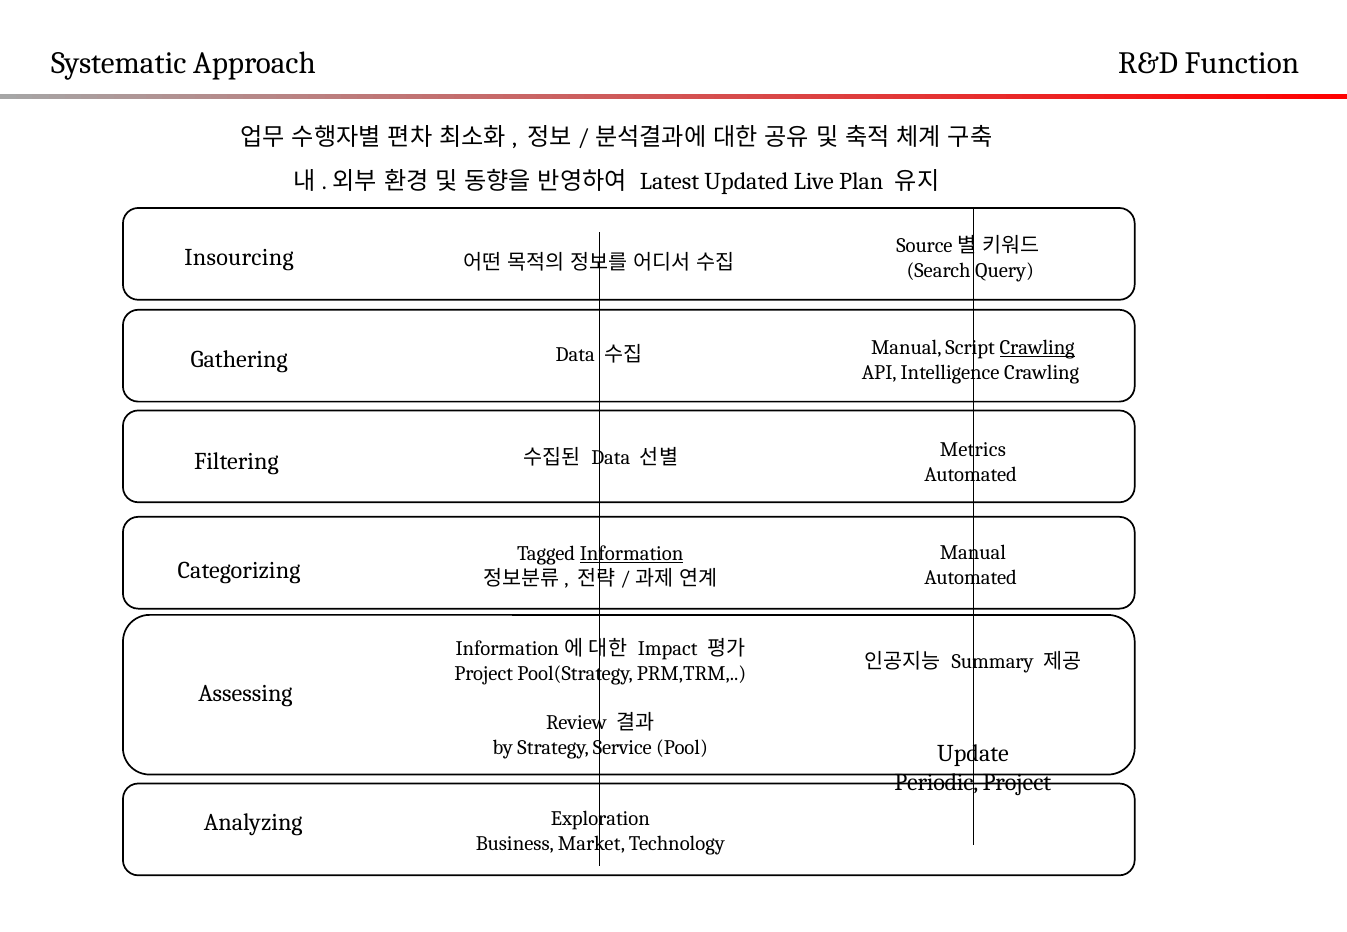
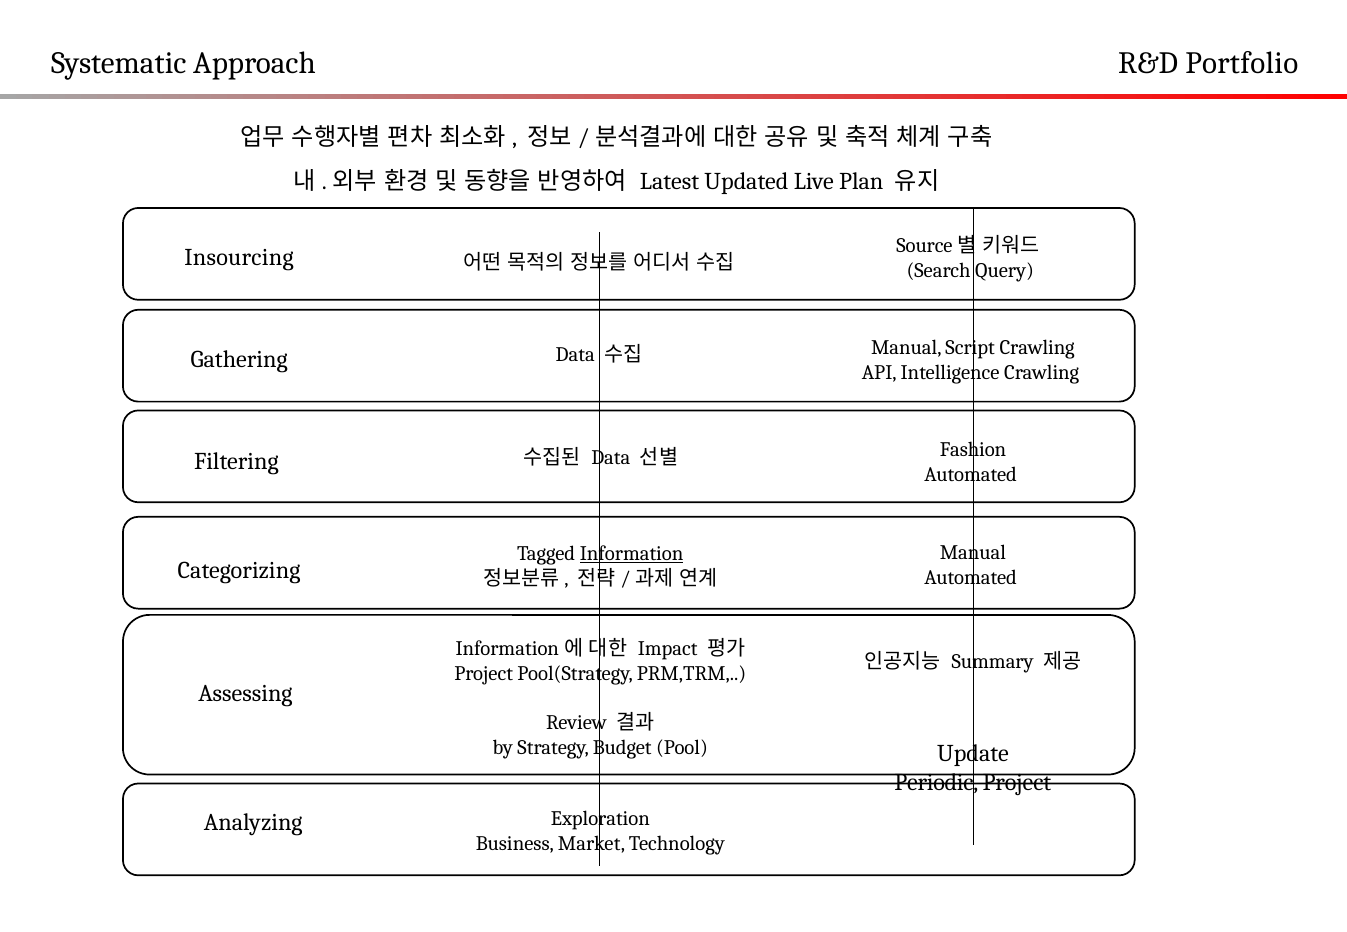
Function: Function -> Portfolio (1242, 63)
Crawling underline: present -> none (1037, 348)
Metrics: Metrics -> Fashion (973, 450)
Service: Service -> Budget (622, 748)
